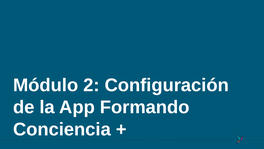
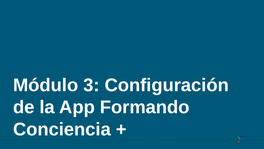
2: 2 -> 3 (91, 85)
